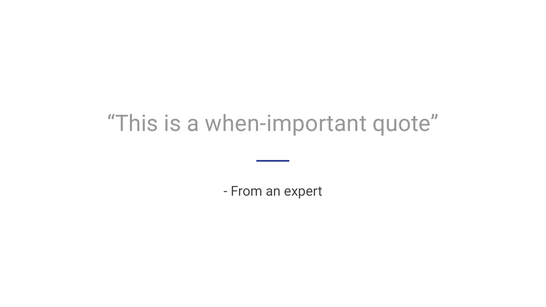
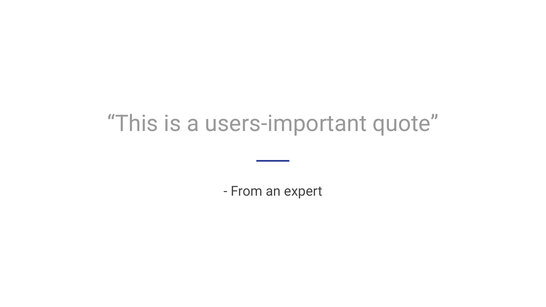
when-important: when-important -> users-important (286, 124)
